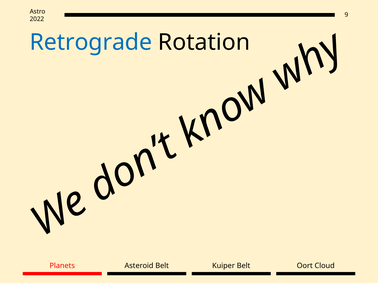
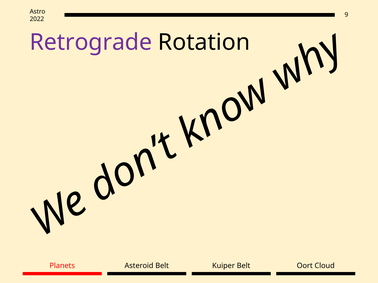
Retrograde colour: blue -> purple (91, 42)
